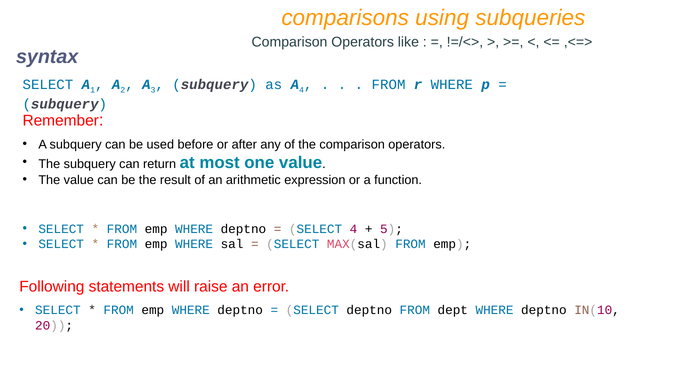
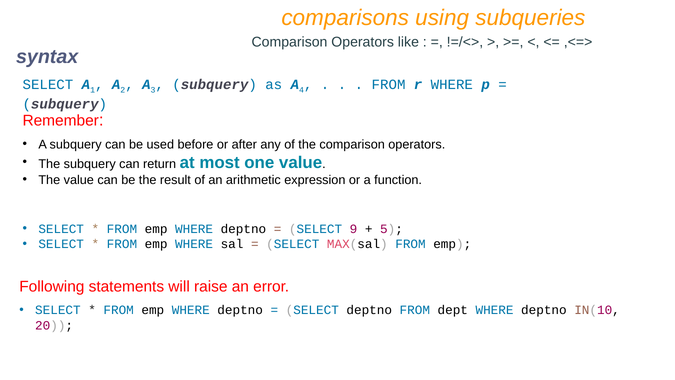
SELECT 4: 4 -> 9 (354, 229)
